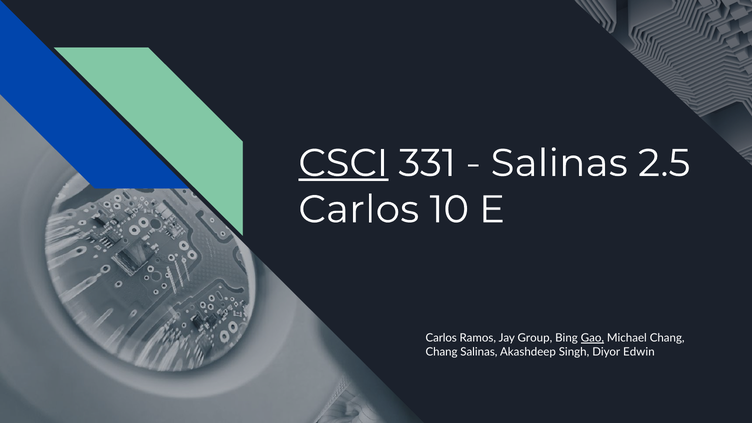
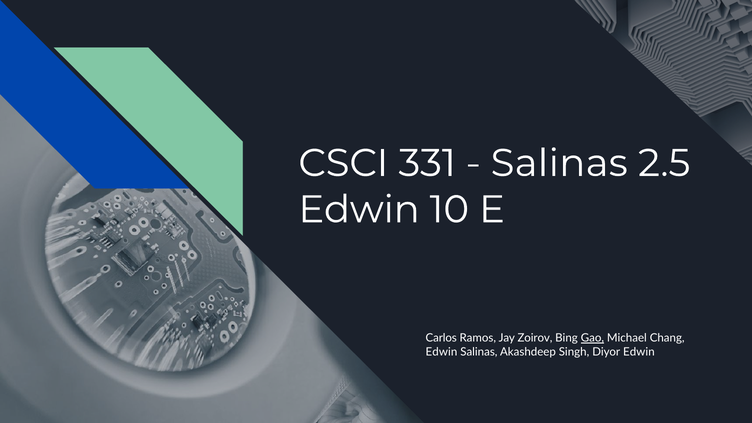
CSCI underline: present -> none (343, 163)
Carlos: Carlos -> Edwin (359, 210)
Group: Group -> Zoirov (535, 338)
Chang: Chang -> Edwin (441, 352)
